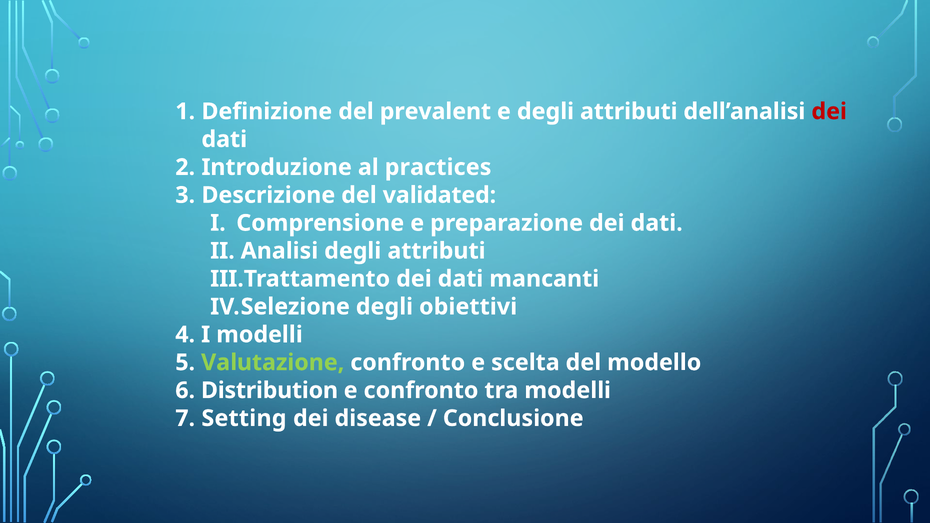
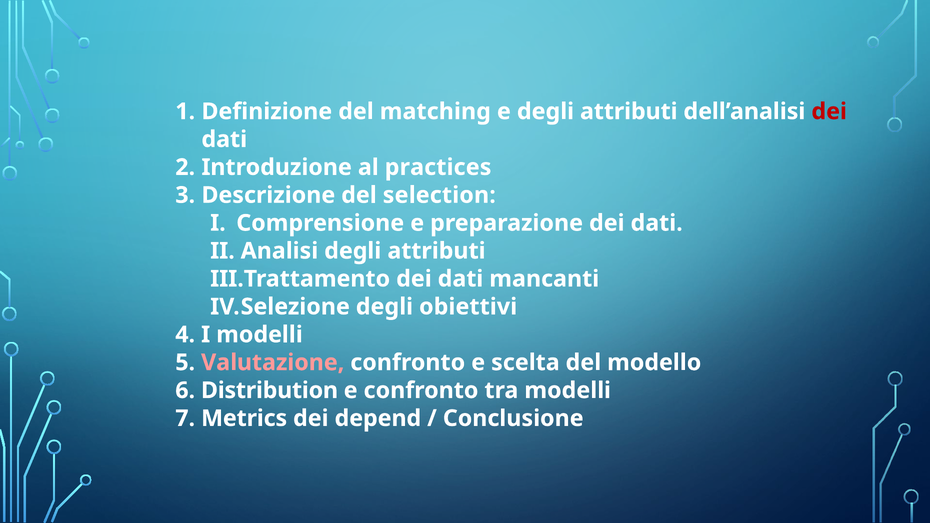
prevalent: prevalent -> matching (435, 112)
validated: validated -> selection (439, 195)
Valutazione colour: light green -> pink (273, 363)
Setting: Setting -> Metrics (244, 418)
disease: disease -> depend (378, 418)
